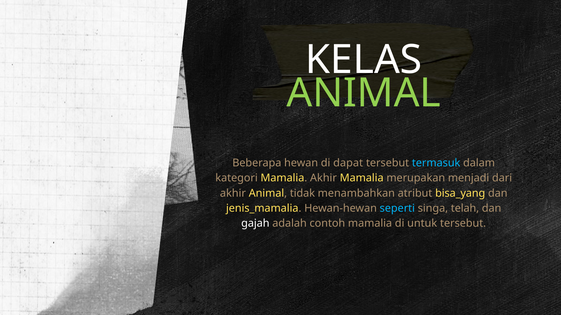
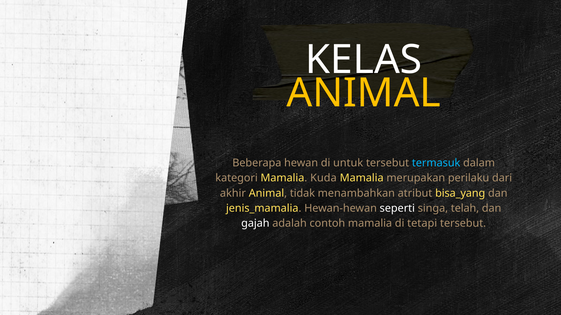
ANIMAL colour: light green -> yellow (364, 93)
dapat: dapat -> untuk (348, 163)
Mamalia Akhir: Akhir -> Kuda (323, 178)
menjadi: menjadi -> perilaku (469, 178)
seperti colour: light blue -> white (397, 209)
untuk: untuk -> tetapi (422, 224)
